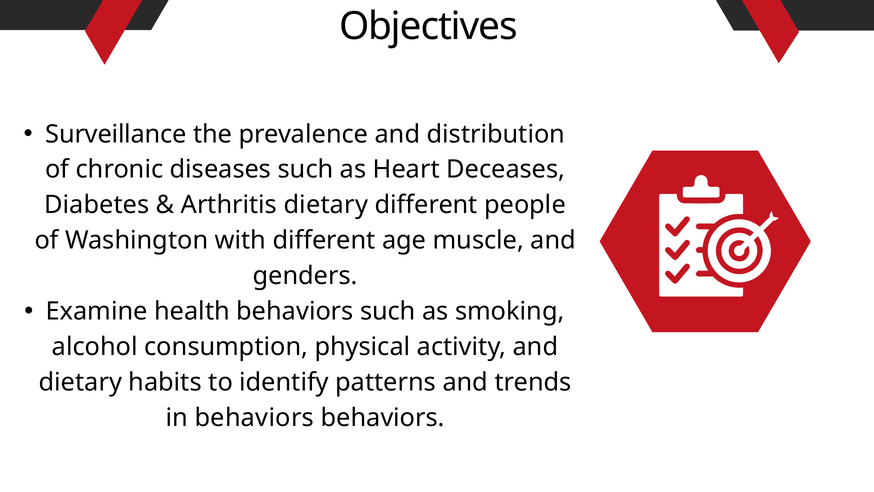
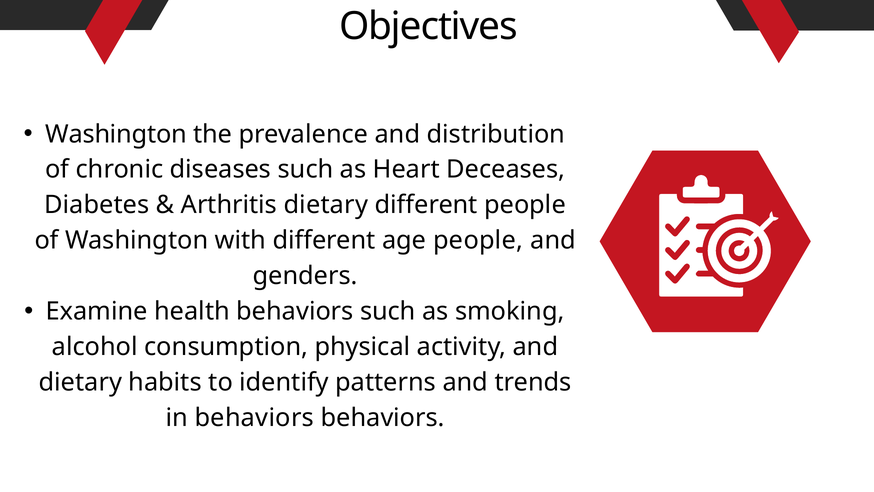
Surveillance: Surveillance -> Washington (116, 134)
age muscle: muscle -> people (478, 240)
